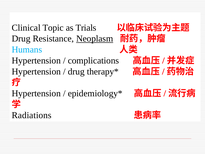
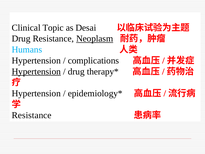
Trials: Trials -> Desai (86, 28)
Hypertension underline: none -> present (36, 71)
Radiations: Radiations -> Resistance (32, 115)
